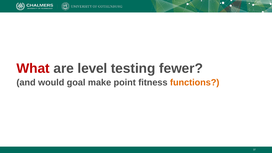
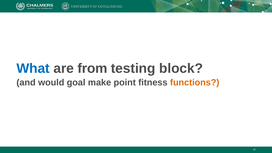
What colour: red -> blue (33, 68)
level: level -> from (92, 68)
fewer: fewer -> block (181, 68)
